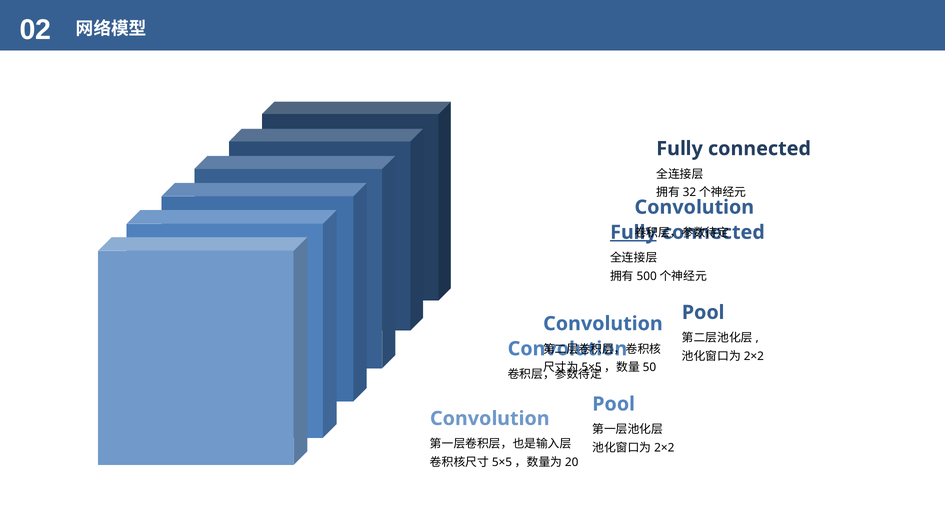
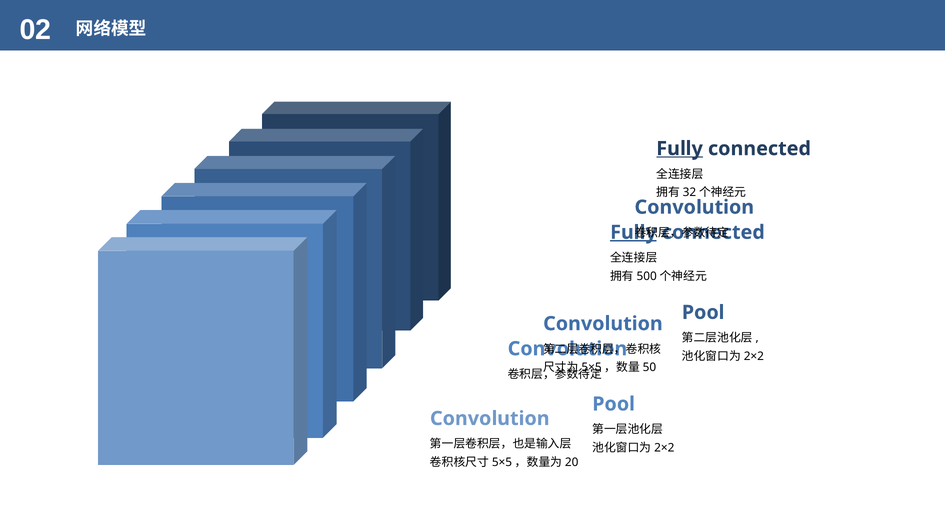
Fully underline: none -> present (680, 149)
